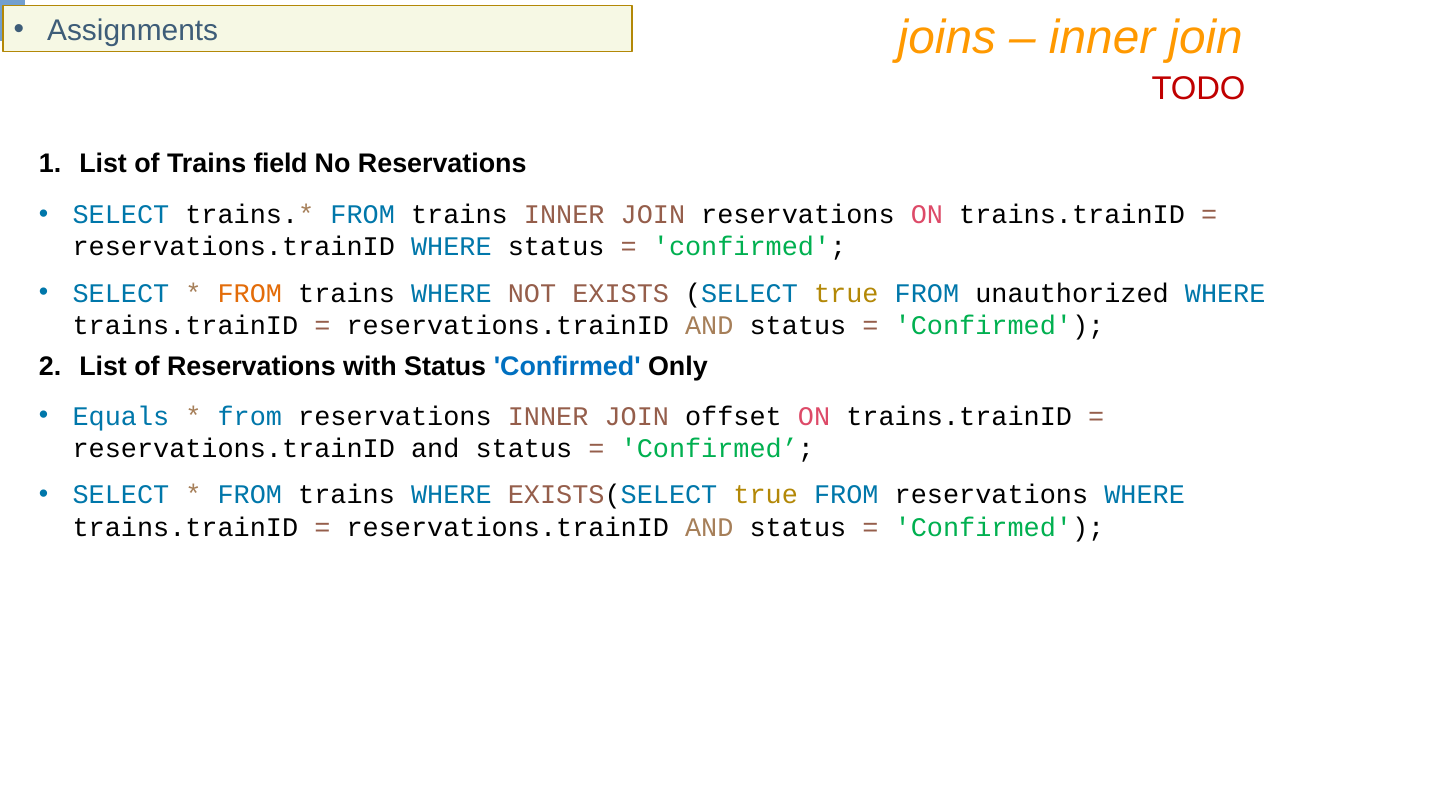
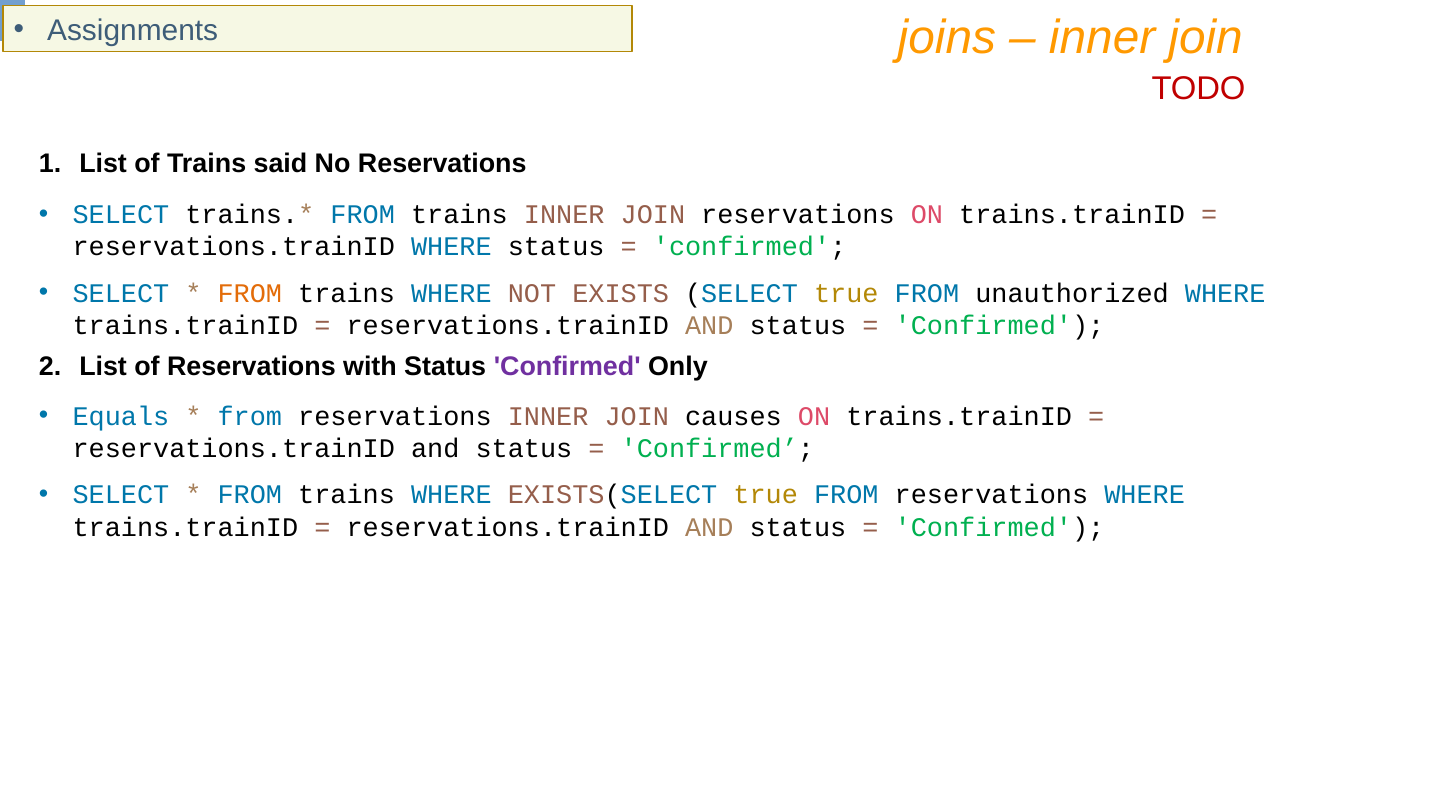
field: field -> said (280, 164)
Confirmed colour: blue -> purple (567, 367)
offset: offset -> causes (733, 416)
